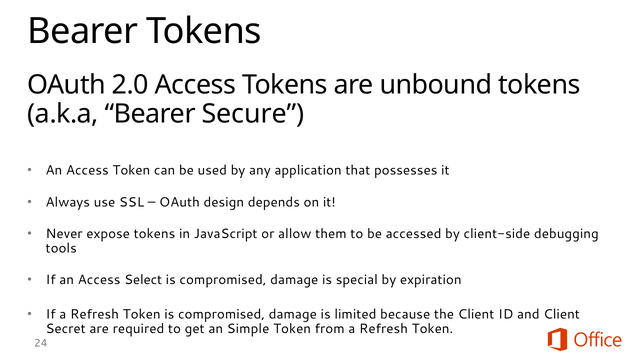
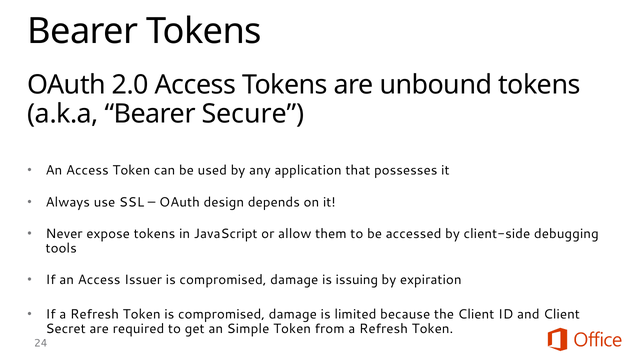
Select: Select -> Issuer (143, 280)
special: special -> issuing (357, 280)
